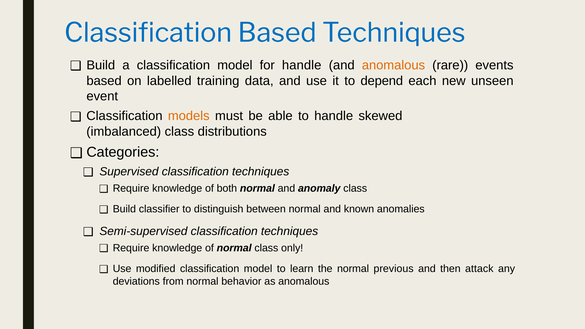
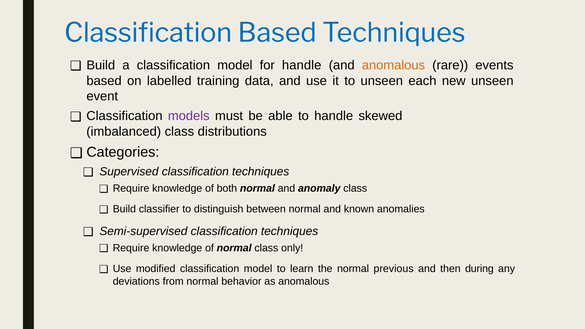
to depend: depend -> unseen (382, 81)
models colour: orange -> purple (189, 116)
attack: attack -> during (479, 269)
